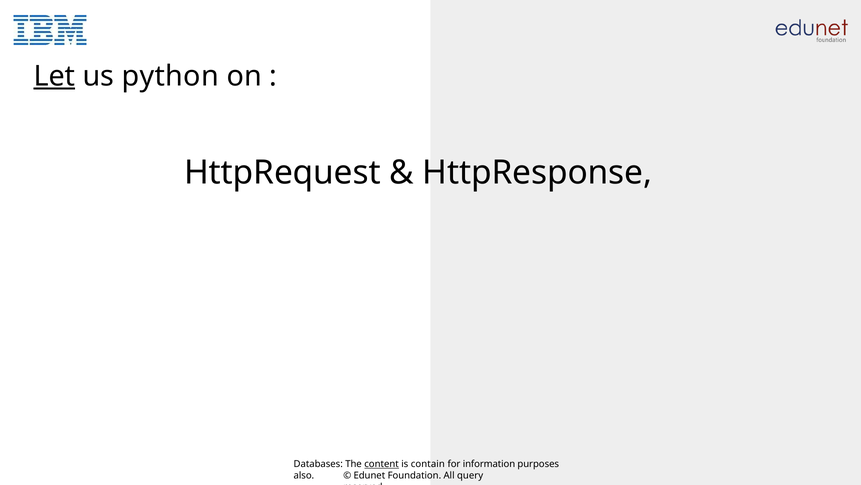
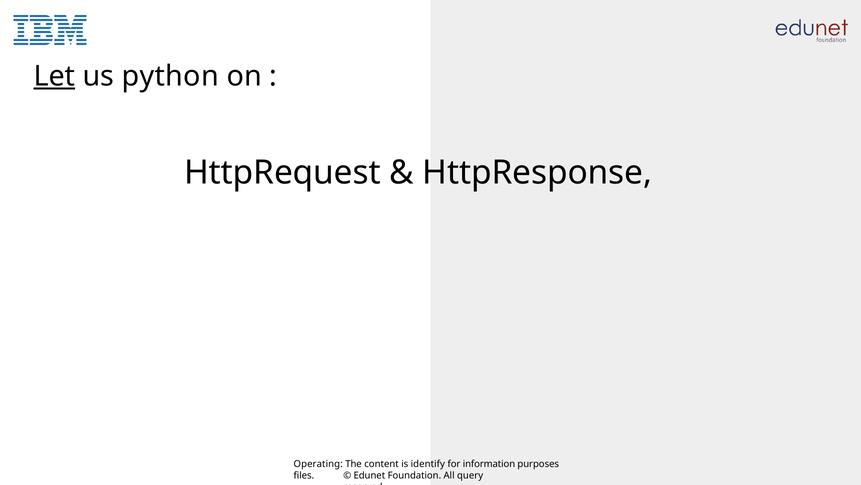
Databases: Databases -> Operating (318, 463)
content underline: present -> none (382, 463)
contain: contain -> identify (428, 463)
also: also -> files (304, 475)
